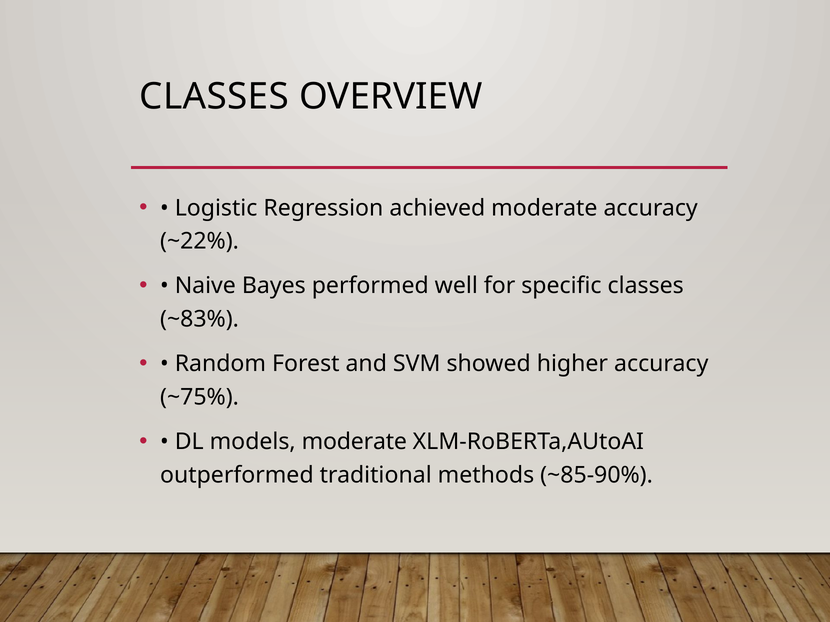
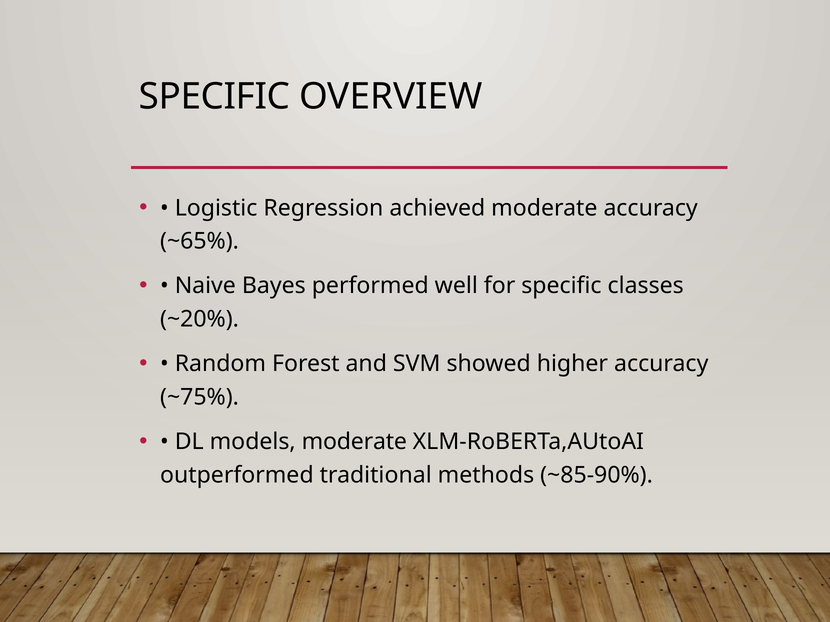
CLASSES: CLASSES -> SPECIFIC (215, 97)
~22%: ~22% -> ~65% (199, 241)
~83%: ~83% -> ~20% (199, 319)
